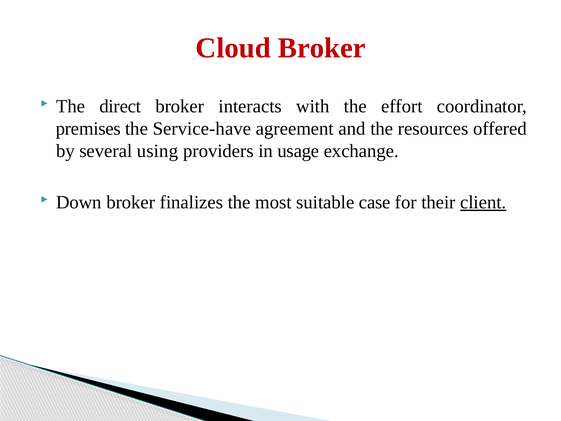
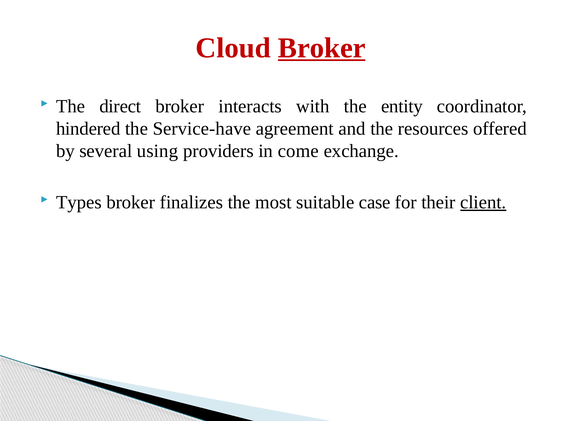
Broker underline: none -> present (322, 48)
effort: effort -> entity (402, 106)
premises: premises -> hindered (88, 129)
usage: usage -> come (298, 151)
Down: Down -> Types (79, 202)
